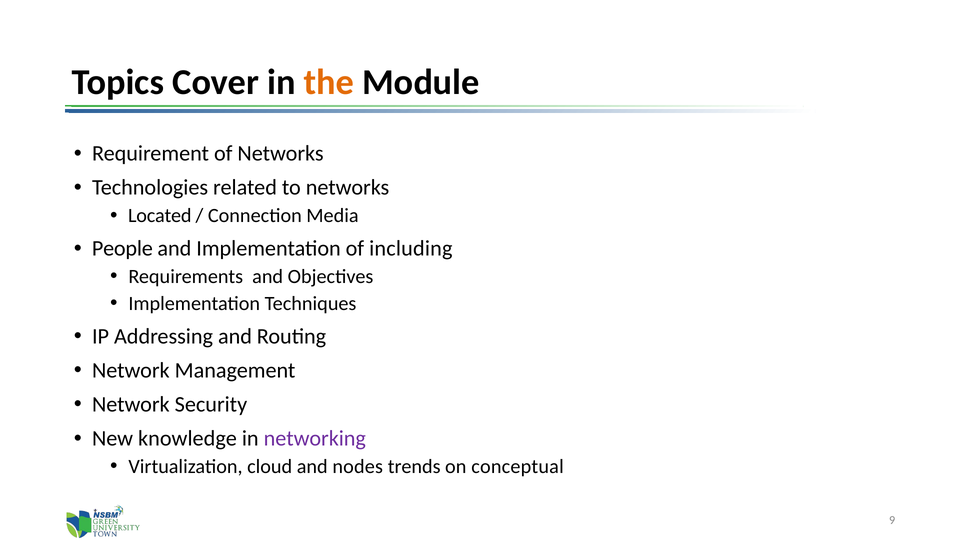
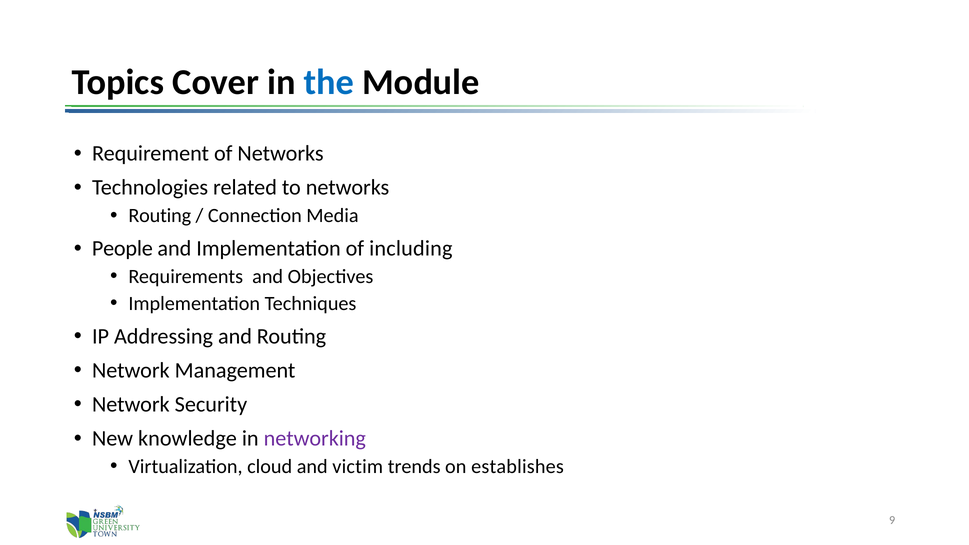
the colour: orange -> blue (329, 82)
Located: Located -> Routing (160, 216)
nodes: nodes -> victim (358, 467)
conceptual: conceptual -> establishes (518, 467)
